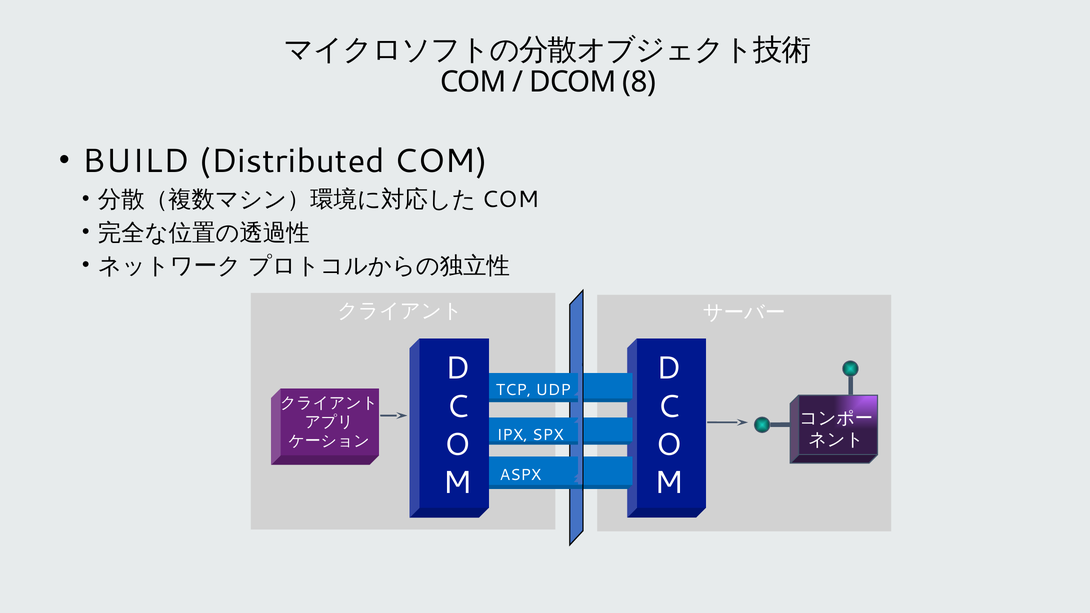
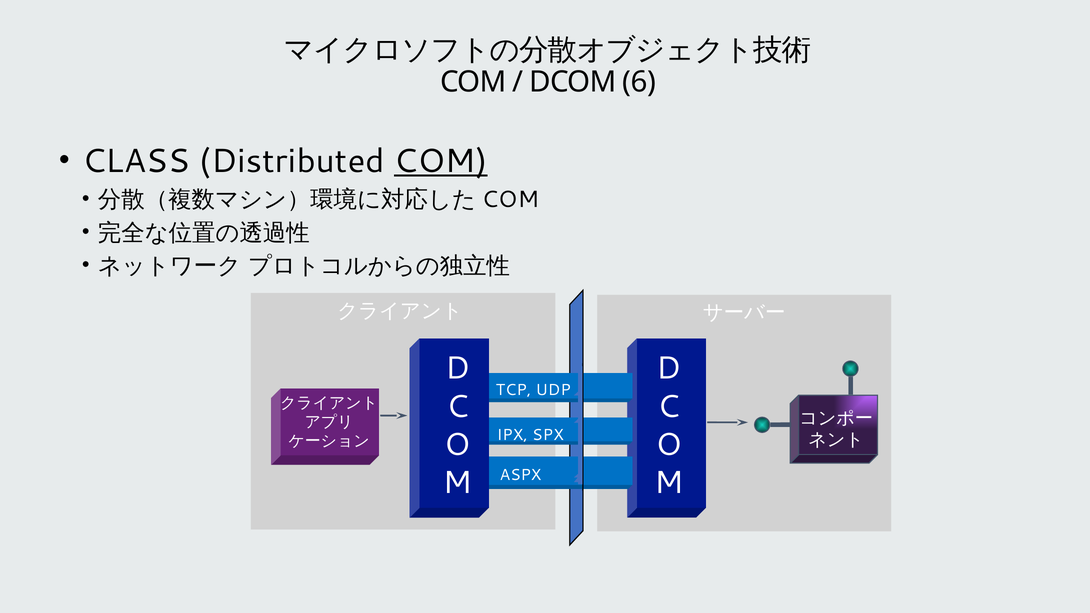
8: 8 -> 6 (639, 82)
BUILD: BUILD -> CLASS (136, 161)
COM underline: none -> present (441, 161)
